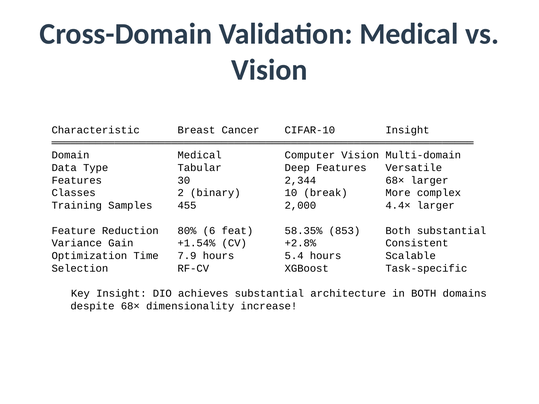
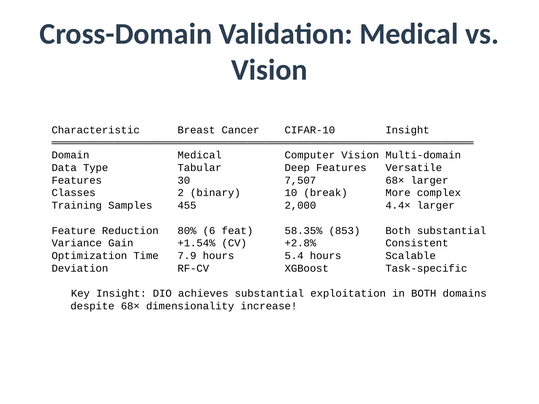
2,344: 2,344 -> 7,507 (300, 180)
Selection: Selection -> Deviation (80, 268)
architecture: architecture -> exploitation (348, 294)
